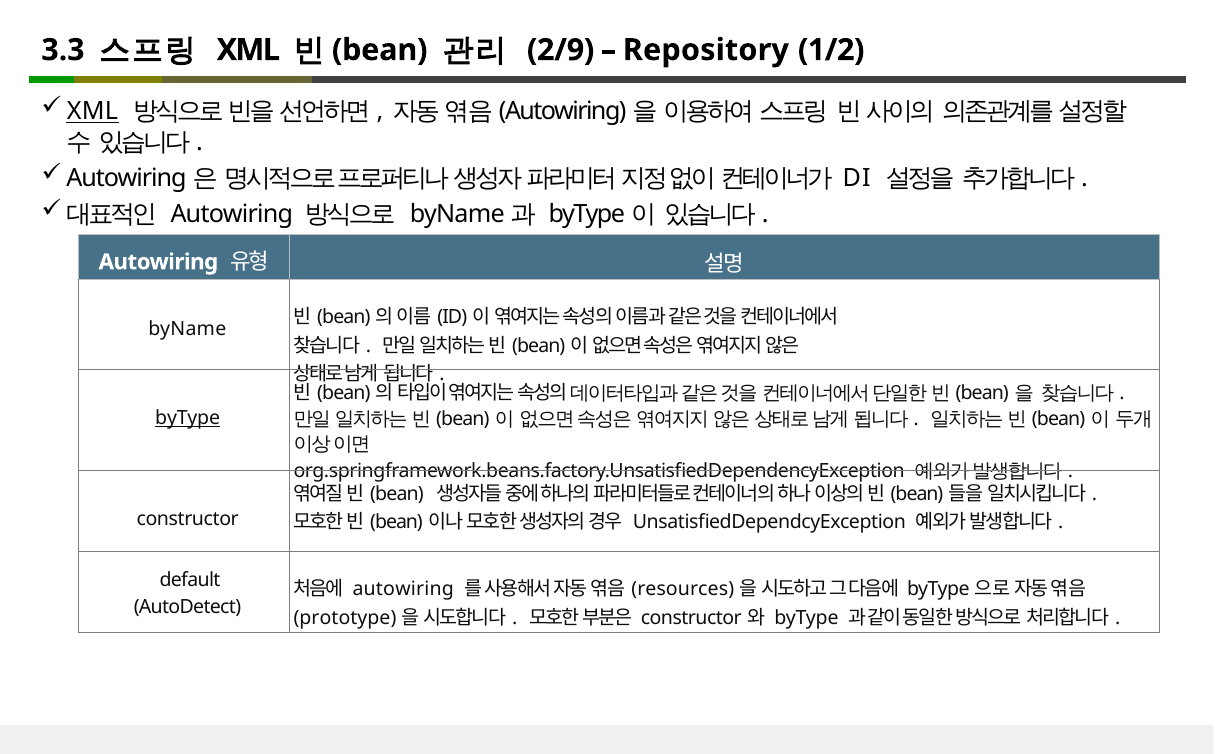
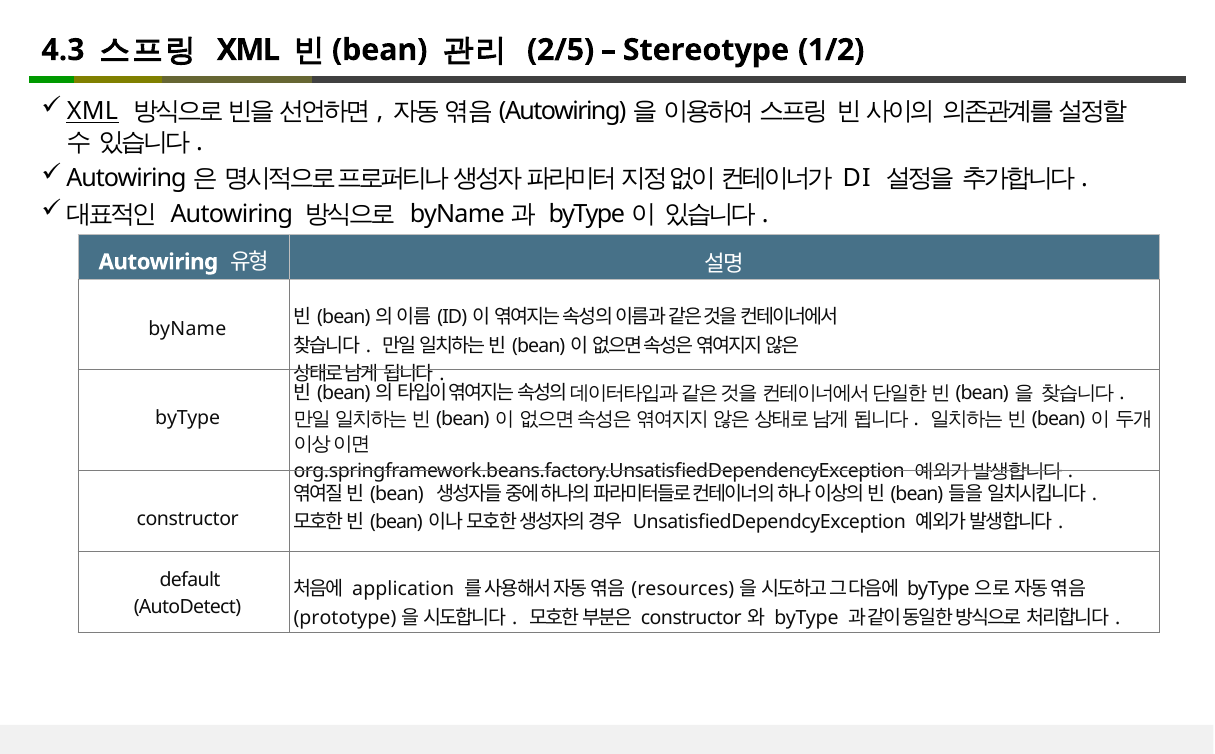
3.3: 3.3 -> 4.3 (63, 50)
2/9: 2/9 -> 2/5 (561, 50)
Repository: Repository -> Stereotype (706, 50)
byType underline: present -> none (188, 418)
autowiring: autowiring -> application (403, 589)
